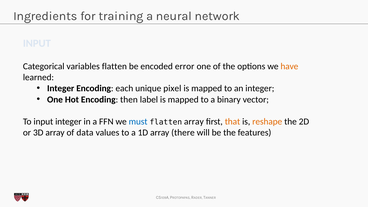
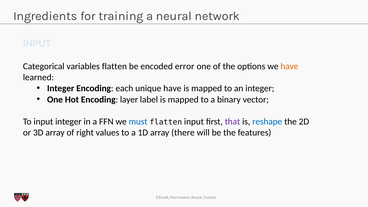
unique pixel: pixel -> have (172, 88)
then: then -> layer (129, 99)
flatten array: array -> input (194, 122)
that colour: orange -> purple (232, 122)
reshape colour: orange -> blue (267, 122)
data: data -> right (85, 133)
